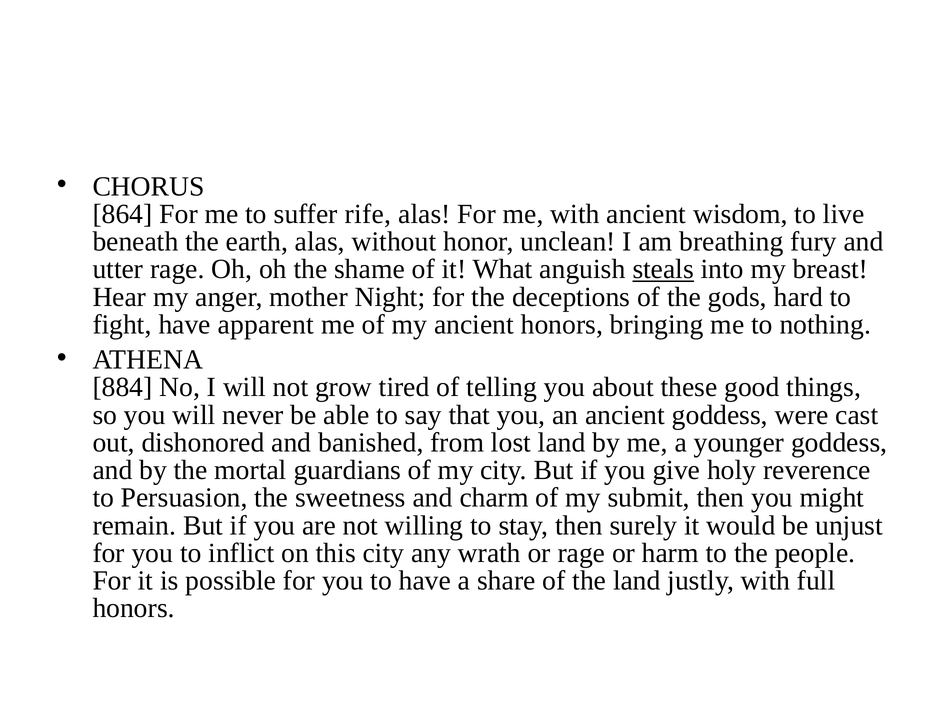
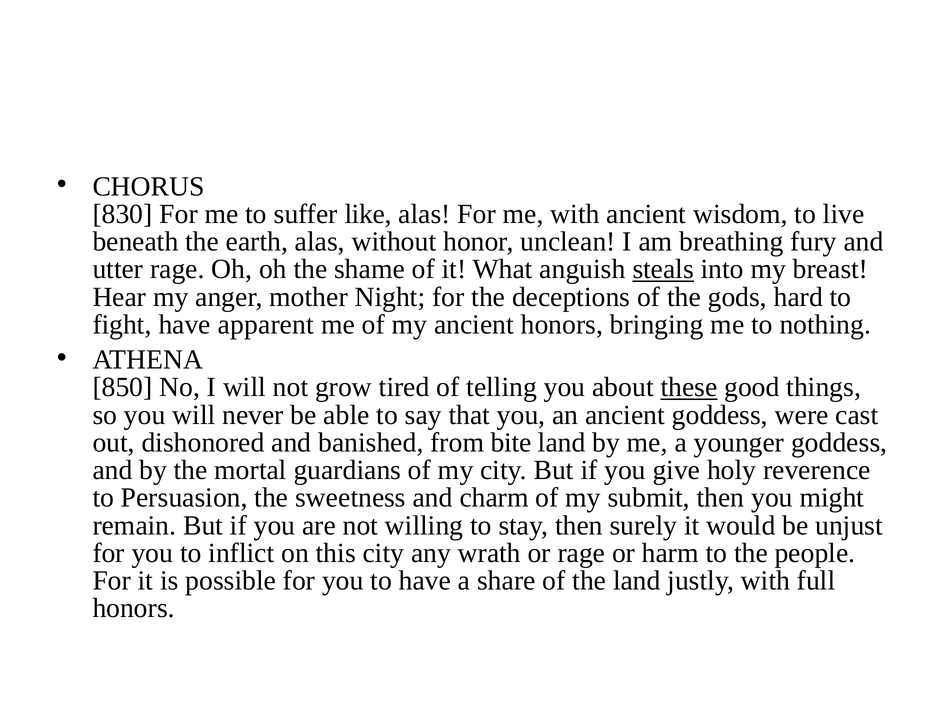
864: 864 -> 830 (122, 214)
rife: rife -> like (368, 214)
884: 884 -> 850 (122, 387)
these underline: none -> present (689, 387)
lost: lost -> bite (511, 442)
